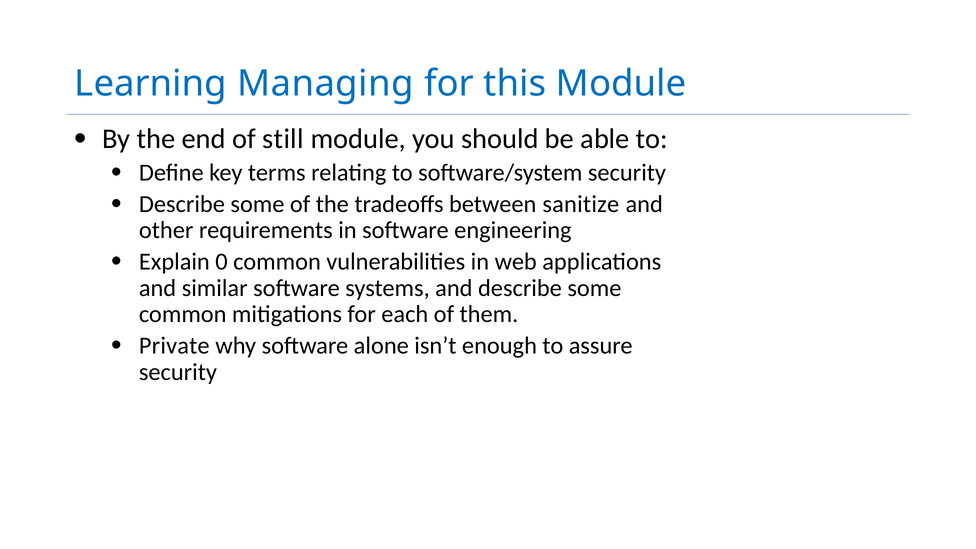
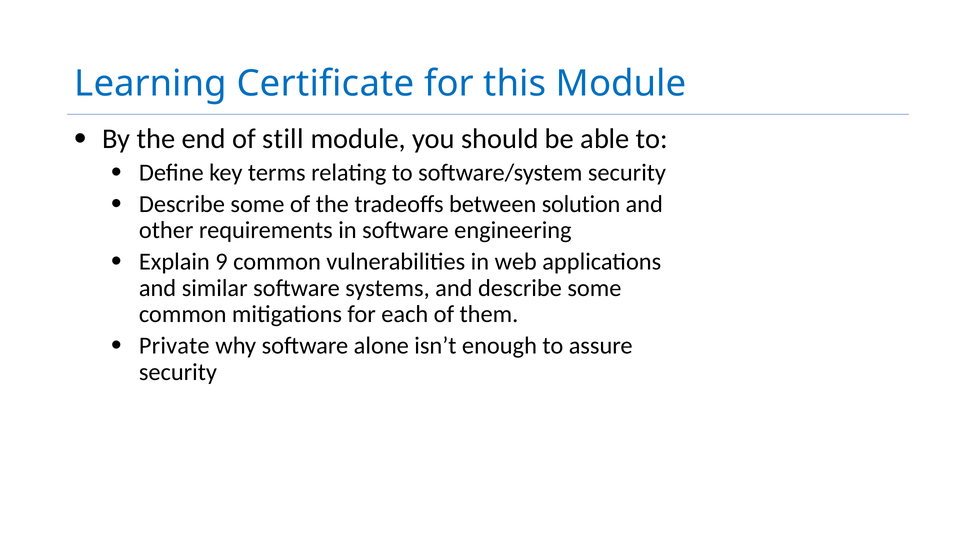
Managing: Managing -> Certificate (325, 84)
sanitize: sanitize -> solution (581, 204)
0: 0 -> 9 (222, 262)
